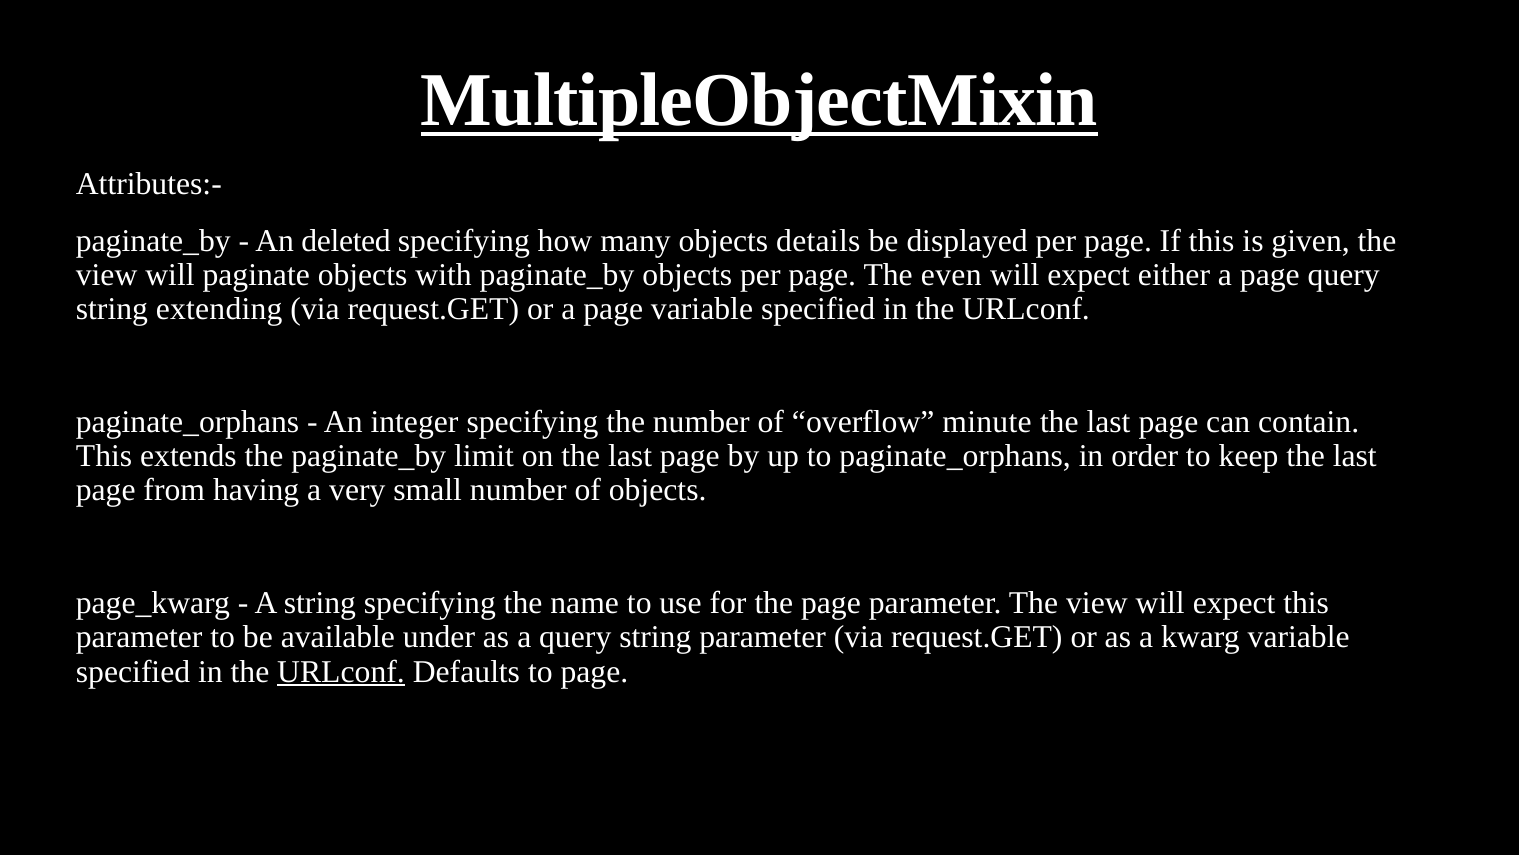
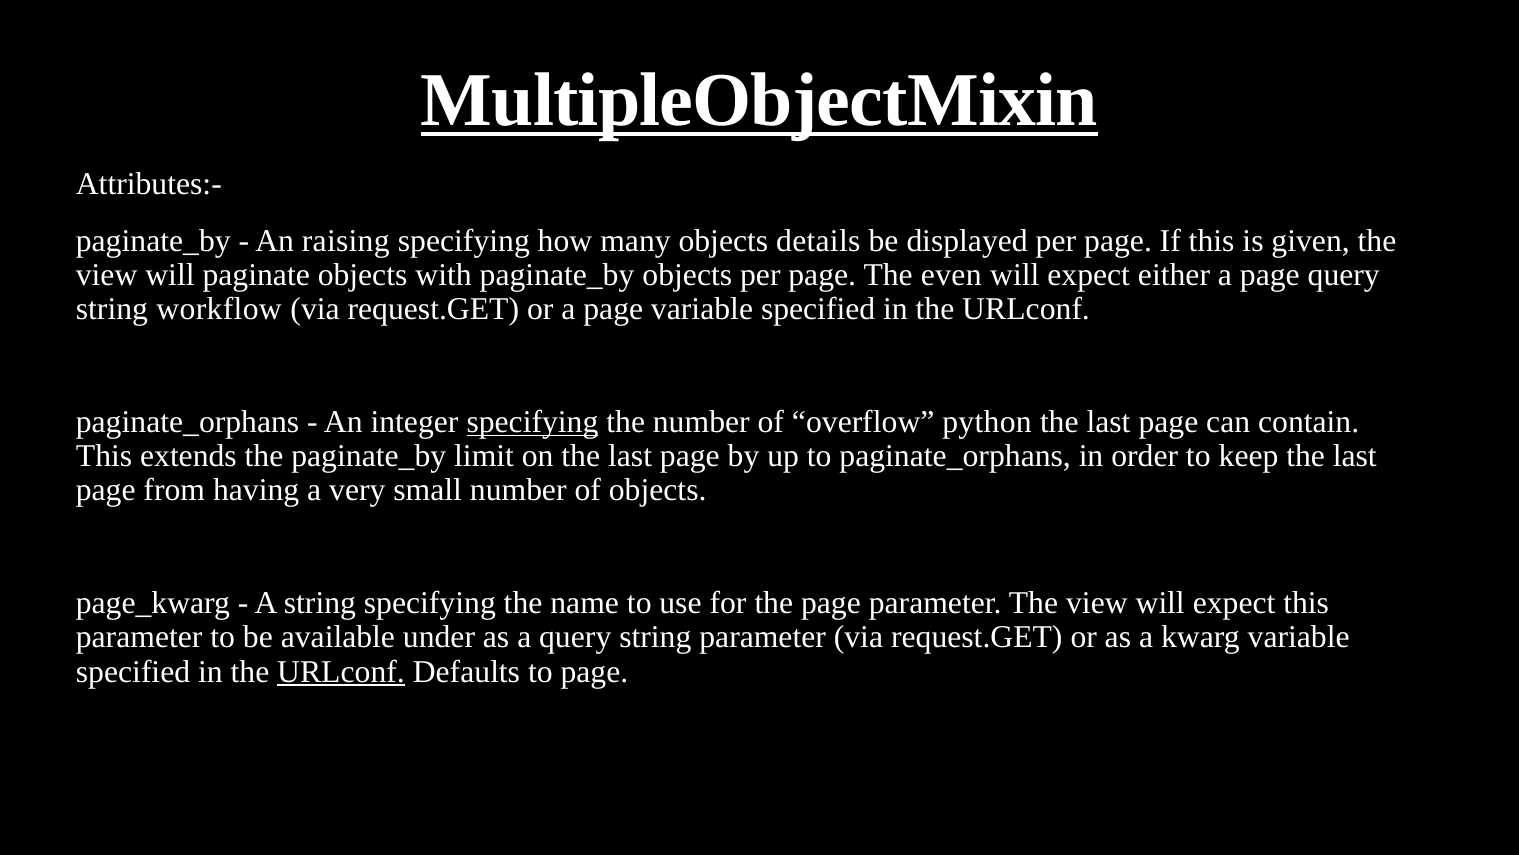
deleted: deleted -> raising (346, 240)
extending: extending -> workflow (219, 309)
specifying underline: none -> present (532, 422)
minute: minute -> python (987, 422)
